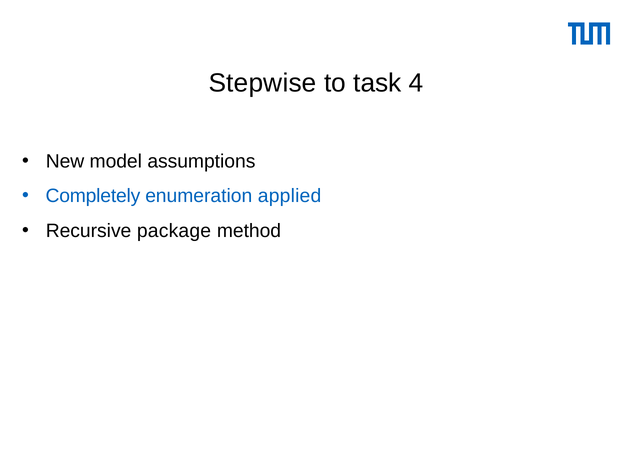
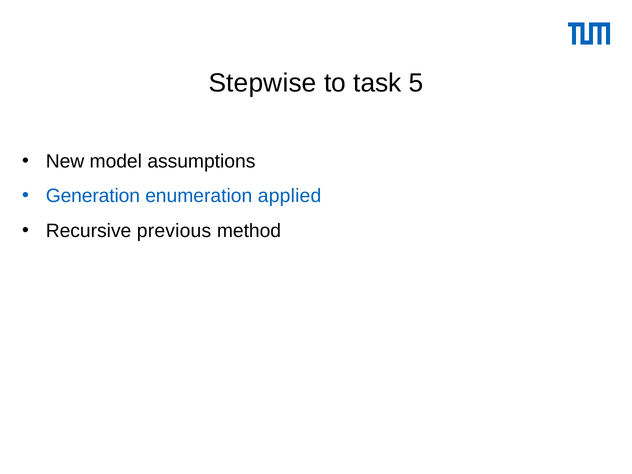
4: 4 -> 5 (416, 83)
Completely: Completely -> Generation (93, 196)
package: package -> previous (174, 231)
